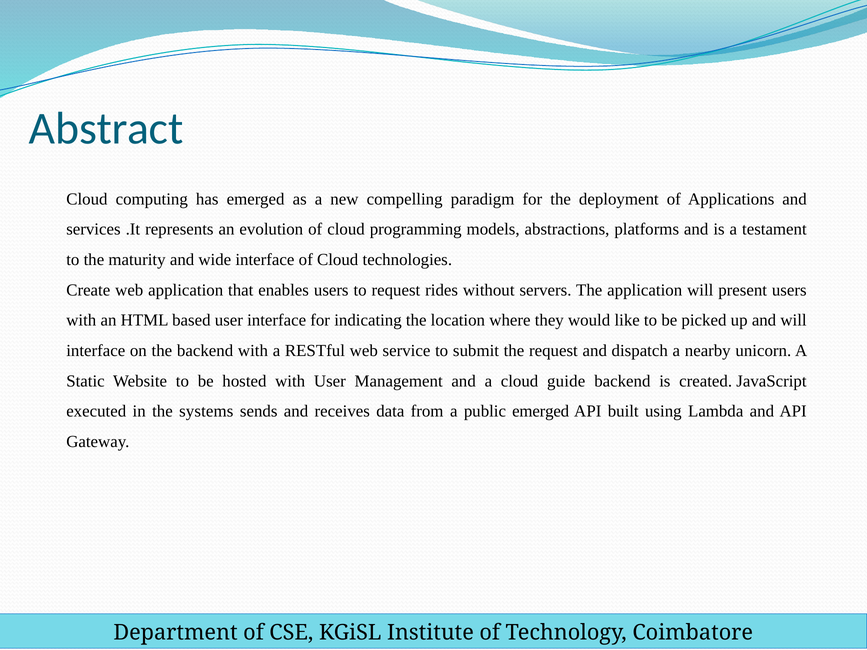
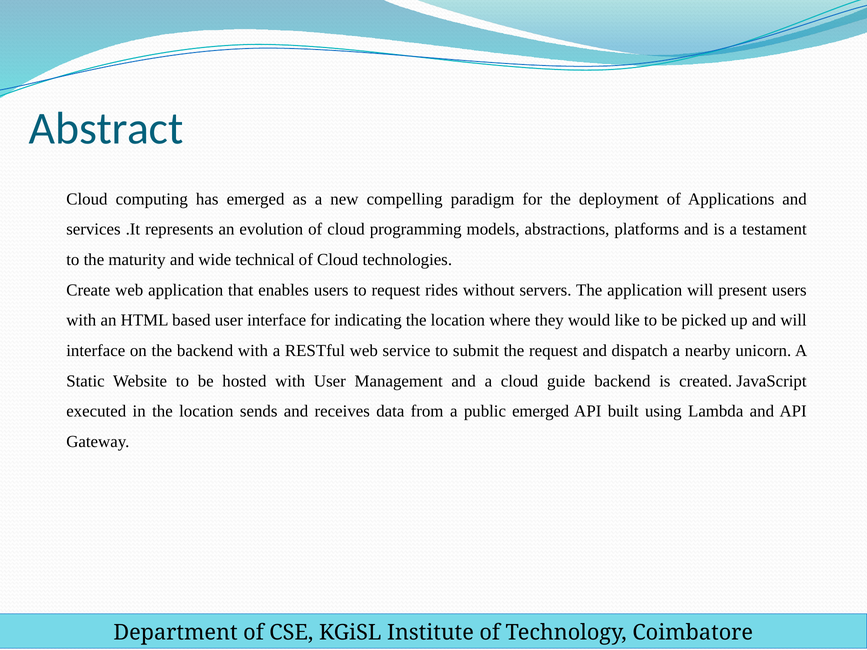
wide interface: interface -> technical (265, 260)
in the systems: systems -> location (206, 411)
